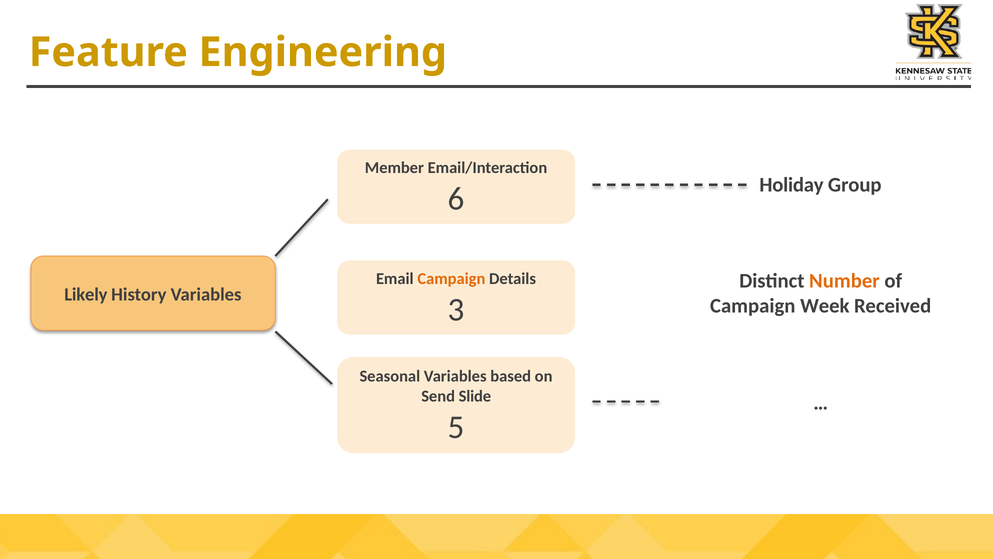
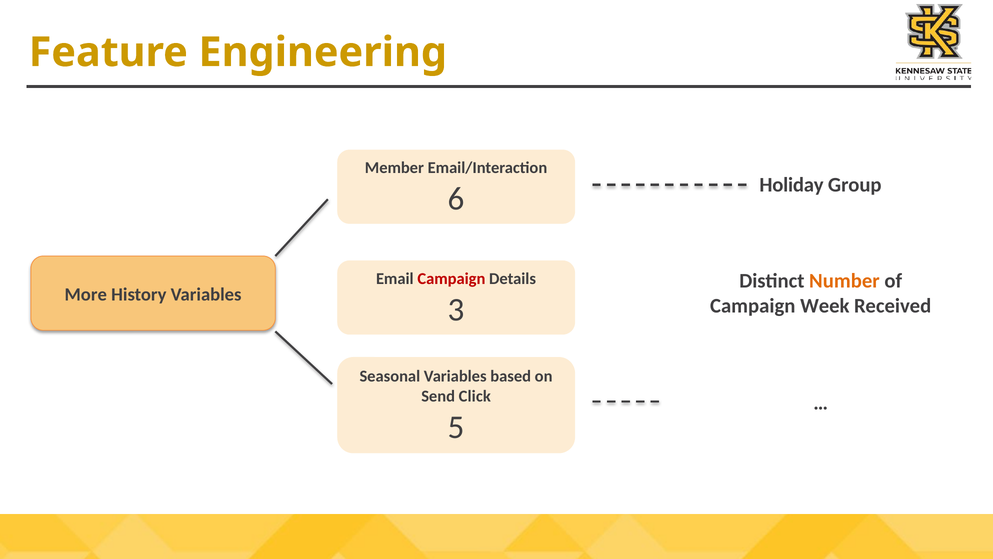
Campaign colour: orange -> red (451, 279)
Likely: Likely -> More (86, 294)
Slide: Slide -> Click (475, 396)
